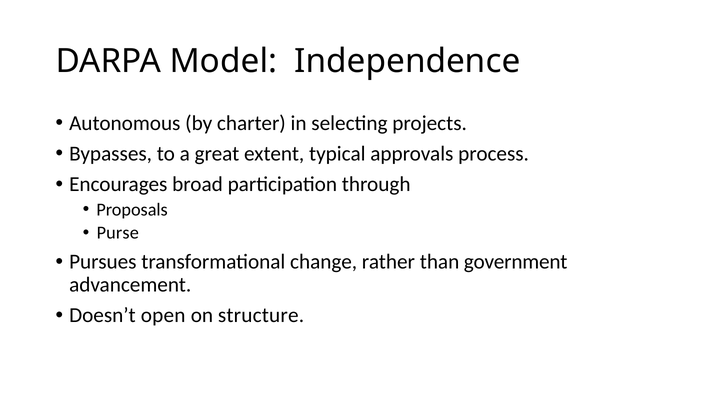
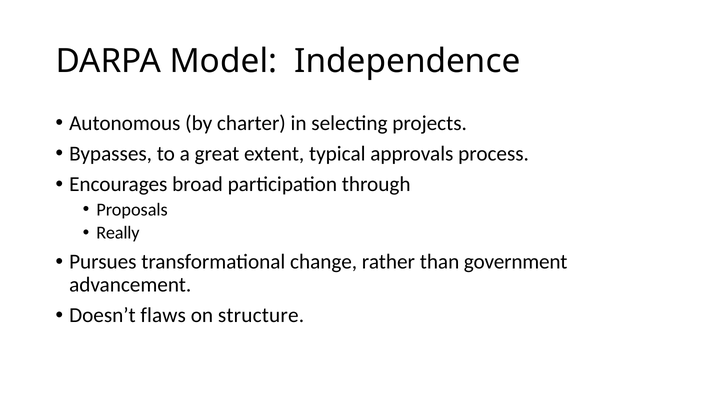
Purse: Purse -> Really (118, 233)
open: open -> flaws (163, 315)
